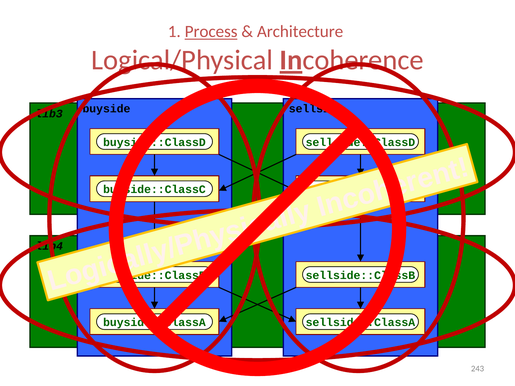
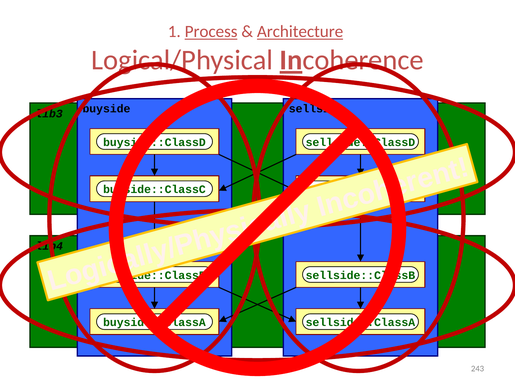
Architecture underline: none -> present (300, 32)
